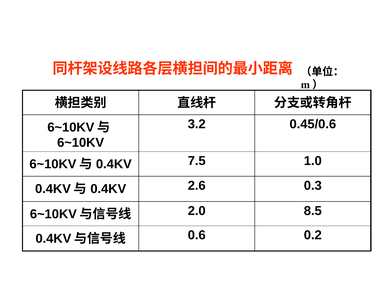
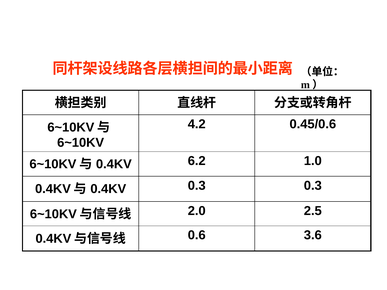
3.2: 3.2 -> 4.2 (197, 124)
7.5: 7.5 -> 6.2 (197, 161)
2.6: 2.6 -> 0.3 (197, 186)
8.5: 8.5 -> 2.5 (313, 211)
0.2: 0.2 -> 3.6 (313, 235)
